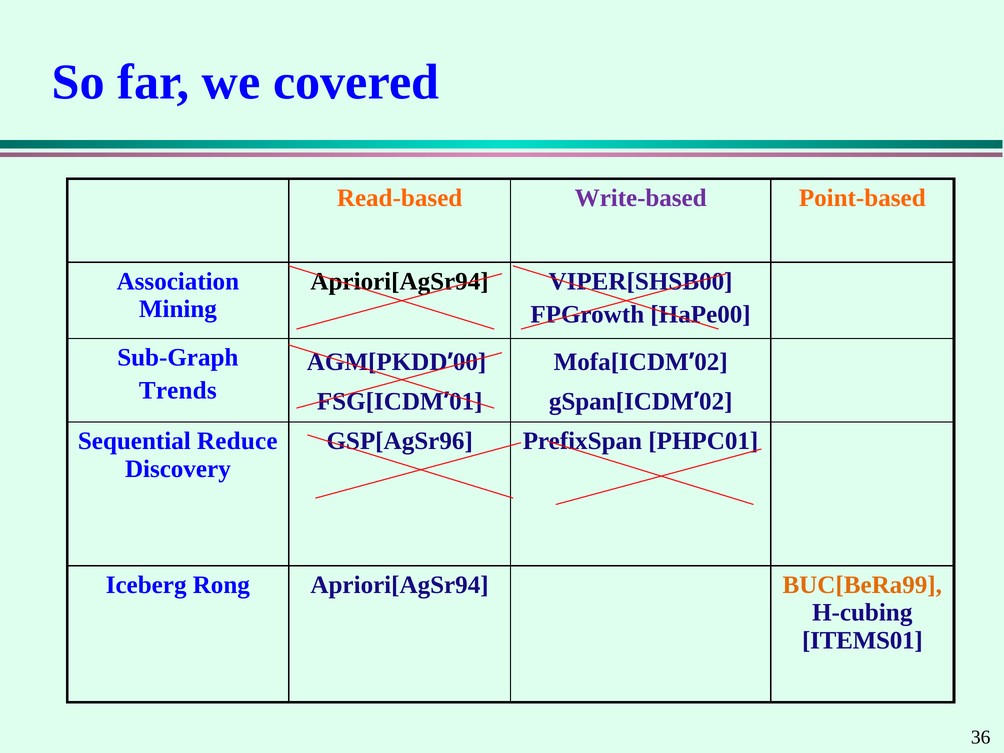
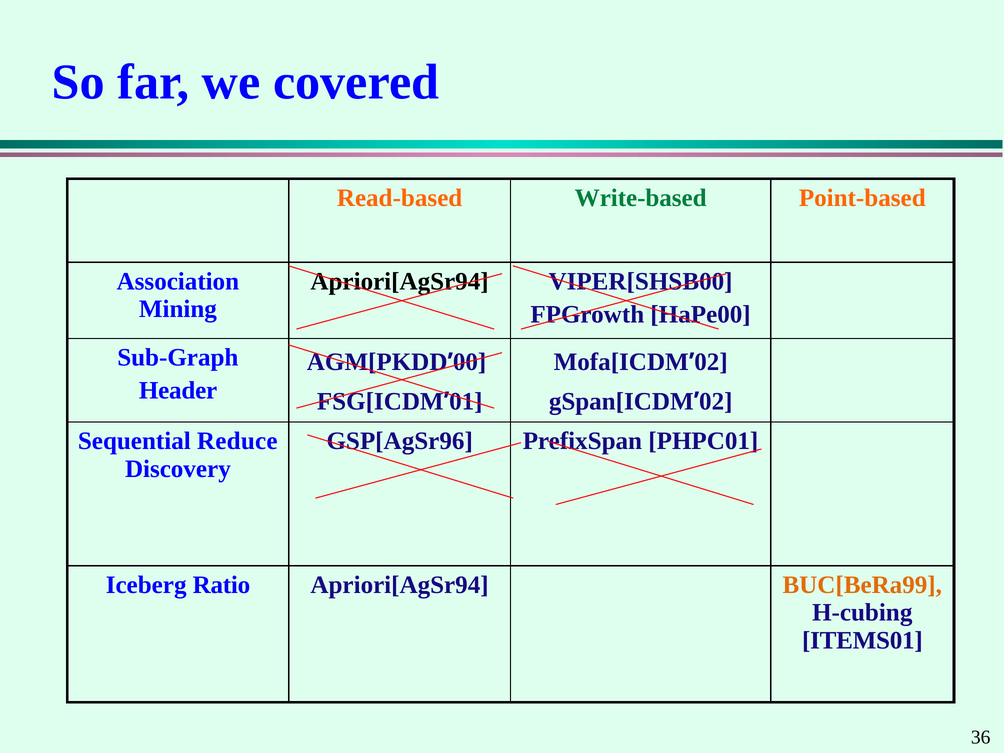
Write-based colour: purple -> green (641, 198)
Trends: Trends -> Header (178, 391)
Rong: Rong -> Ratio (221, 585)
